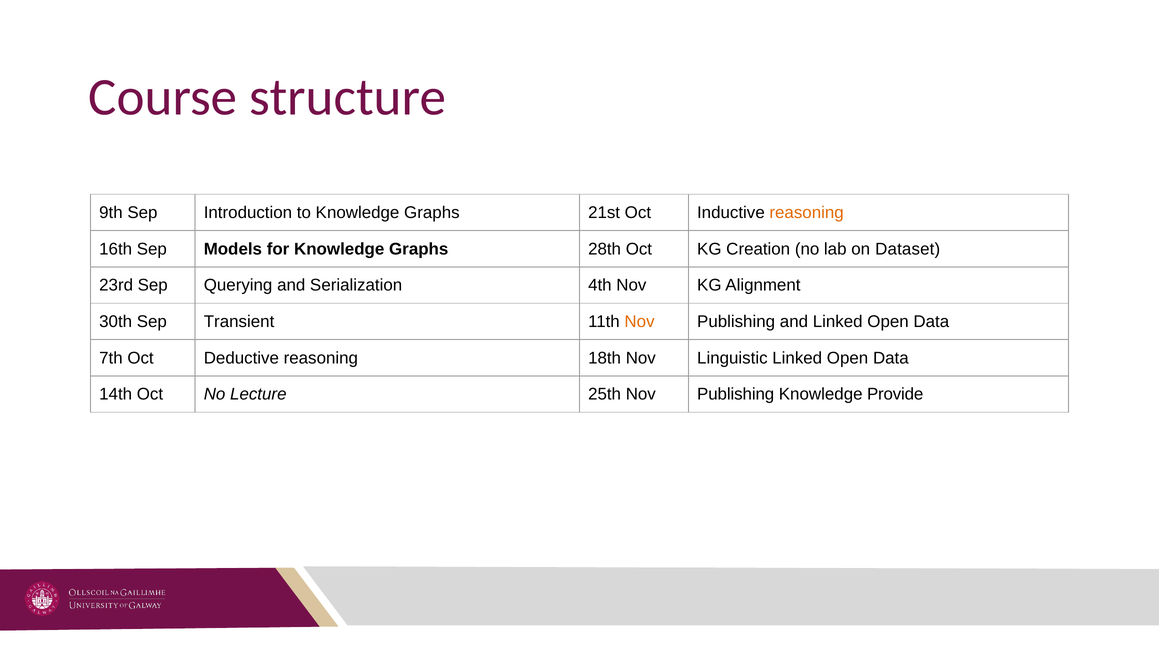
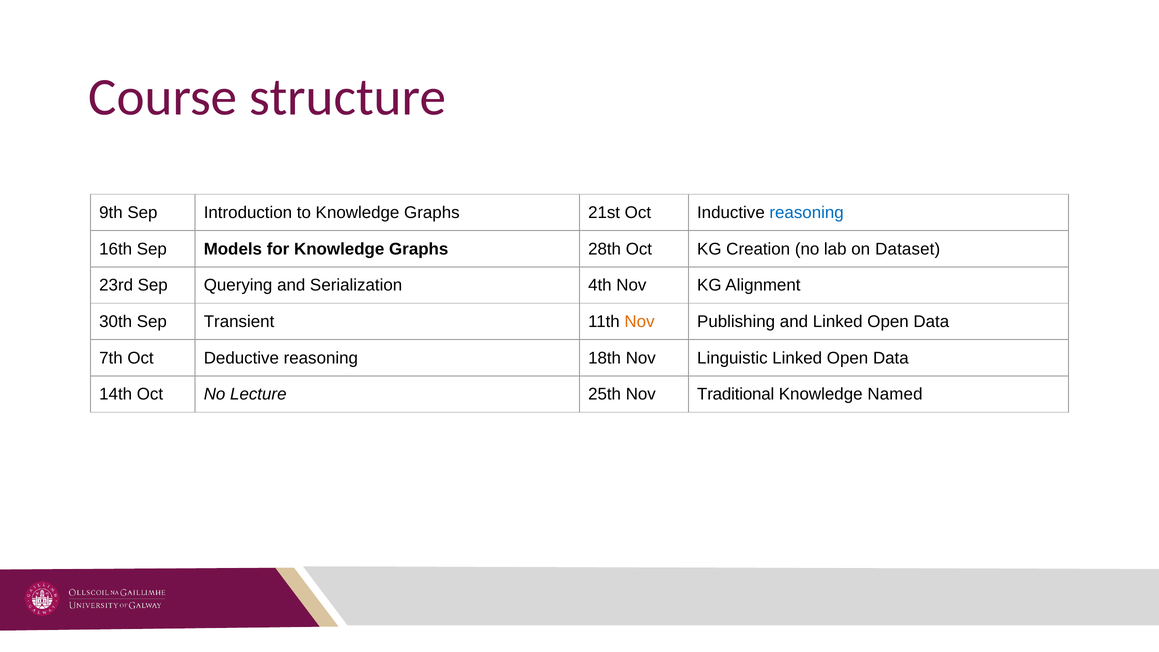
reasoning colour: orange -> blue (807, 213)
25th Nov Publishing: Publishing -> Traditional (736, 394)
Provide: Provide -> Named (895, 394)
